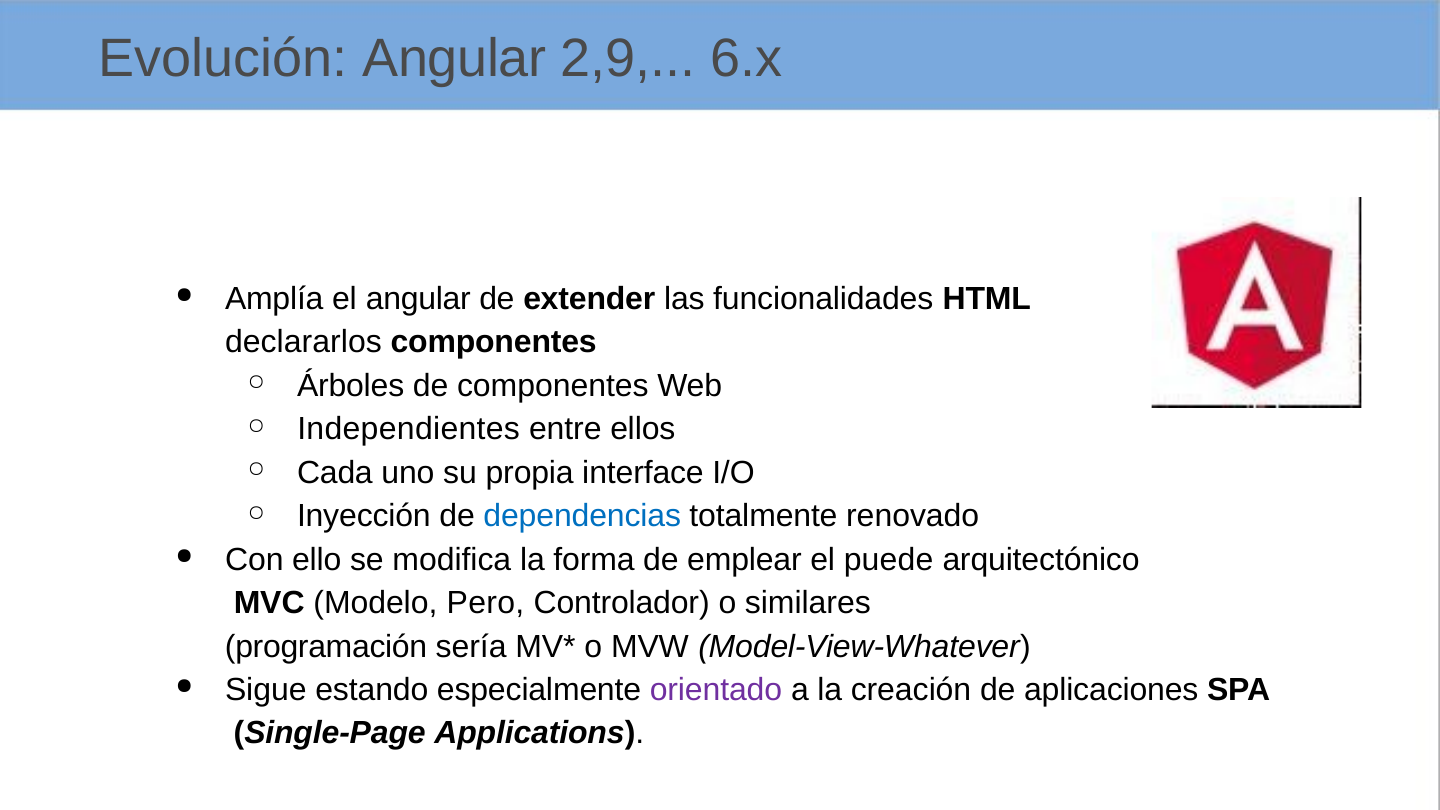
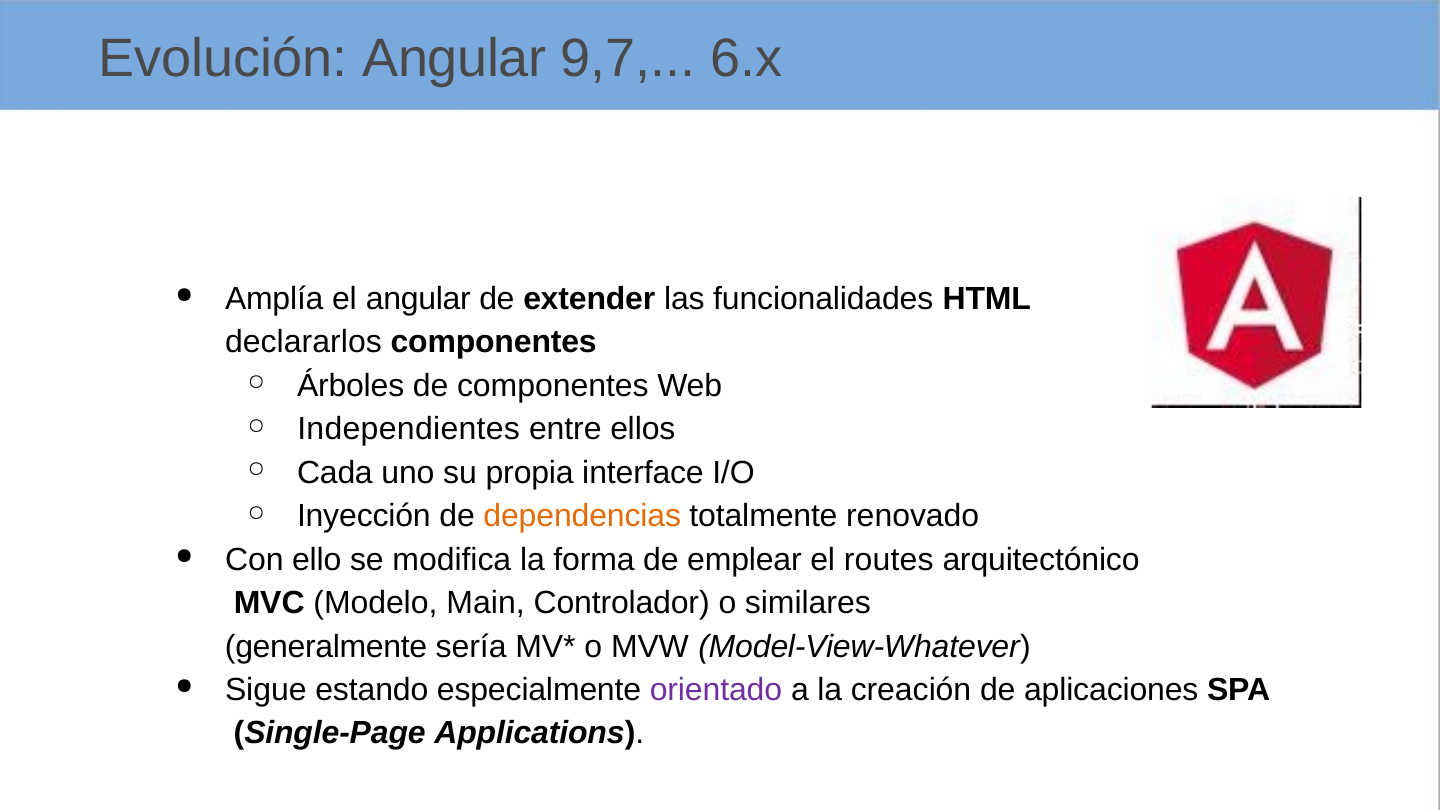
2,9: 2,9 -> 9,7 (628, 58)
dependencias colour: blue -> orange (582, 516)
puede: puede -> routes (889, 560)
Pero: Pero -> Main (486, 603)
programación: programación -> generalmente (326, 647)
